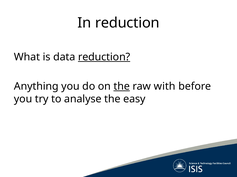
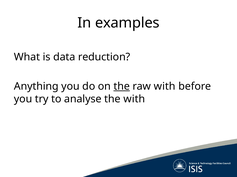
In reduction: reduction -> examples (127, 23)
reduction underline: present -> none (104, 57)
the easy: easy -> with (134, 99)
